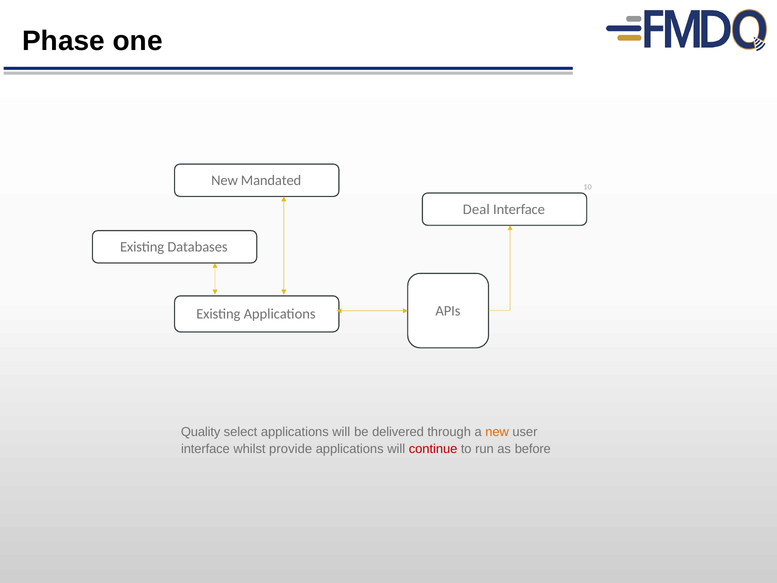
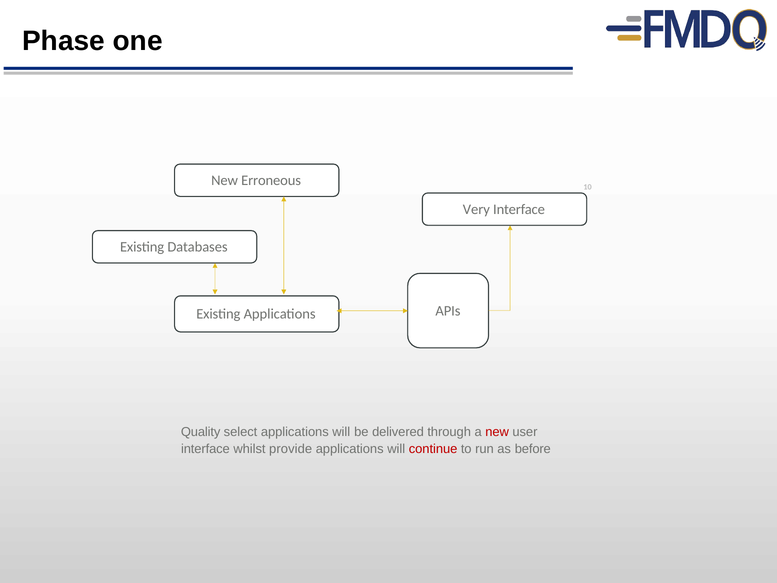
Mandated: Mandated -> Erroneous (271, 180)
Deal: Deal -> Very (476, 209)
new colour: orange -> red (497, 432)
